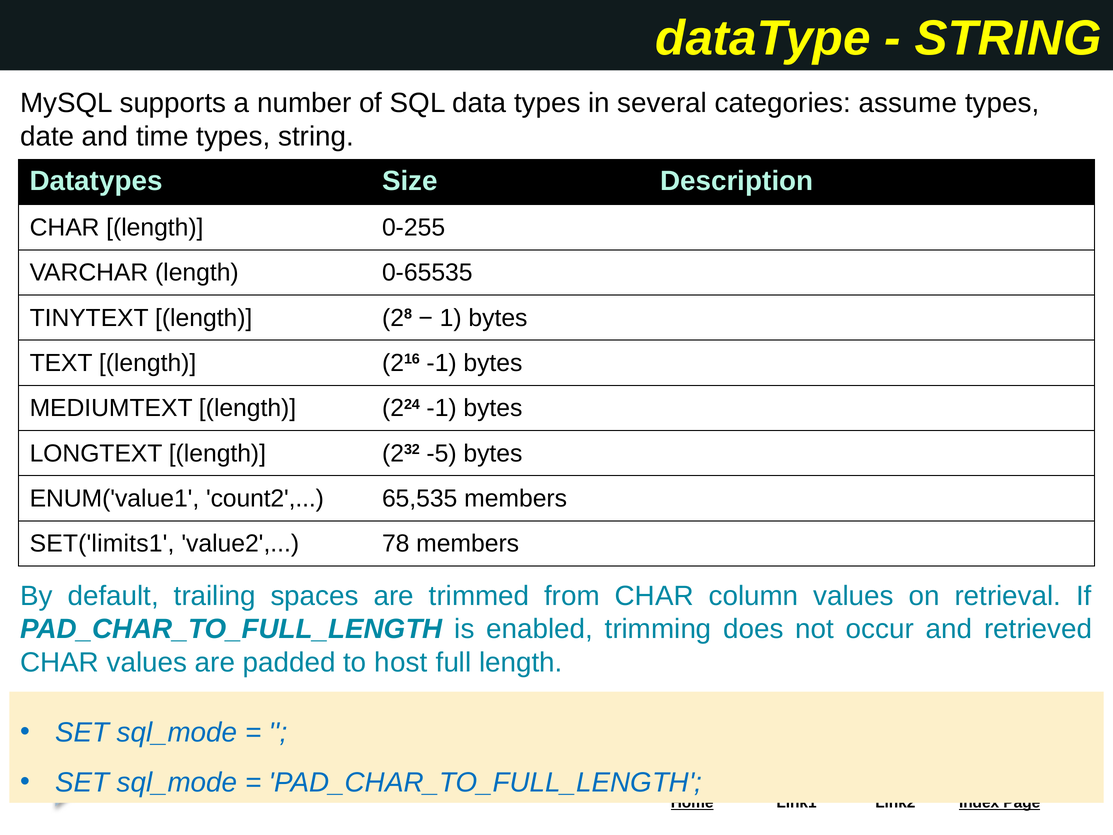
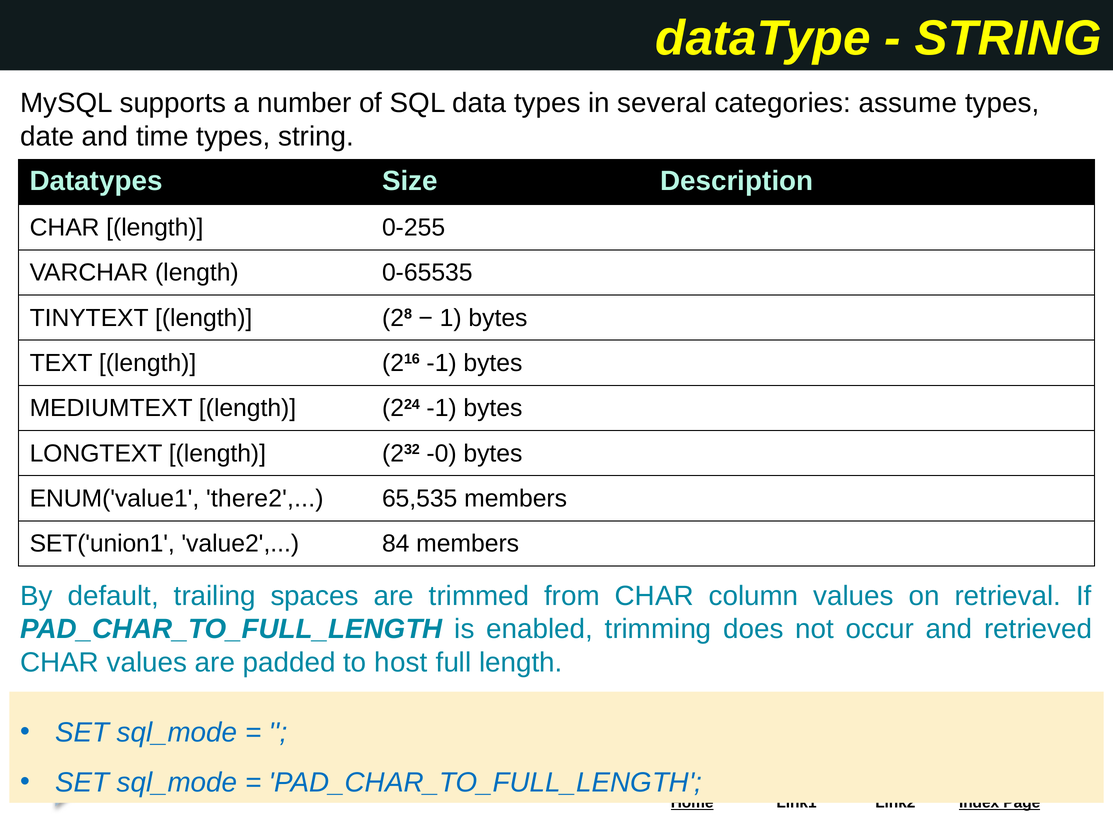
-5: -5 -> -0 (442, 453)
count2: count2 -> there2 (265, 498)
SET('limits1: SET('limits1 -> SET('union1 (102, 544)
78: 78 -> 84 (396, 544)
